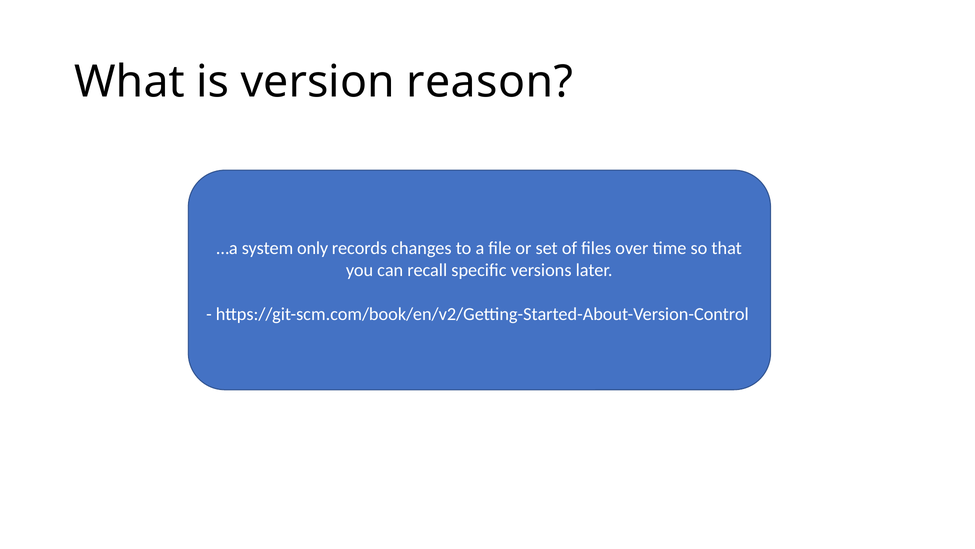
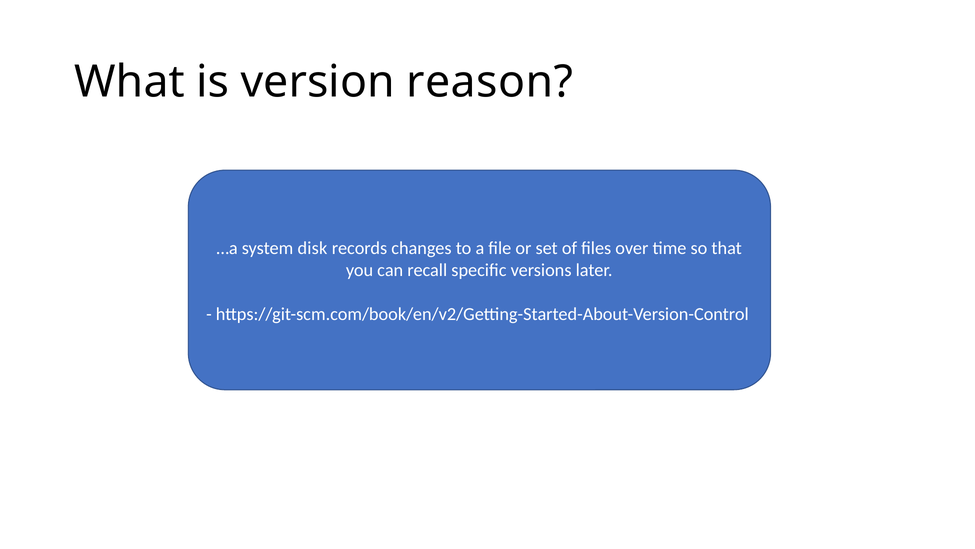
only: only -> disk (312, 248)
